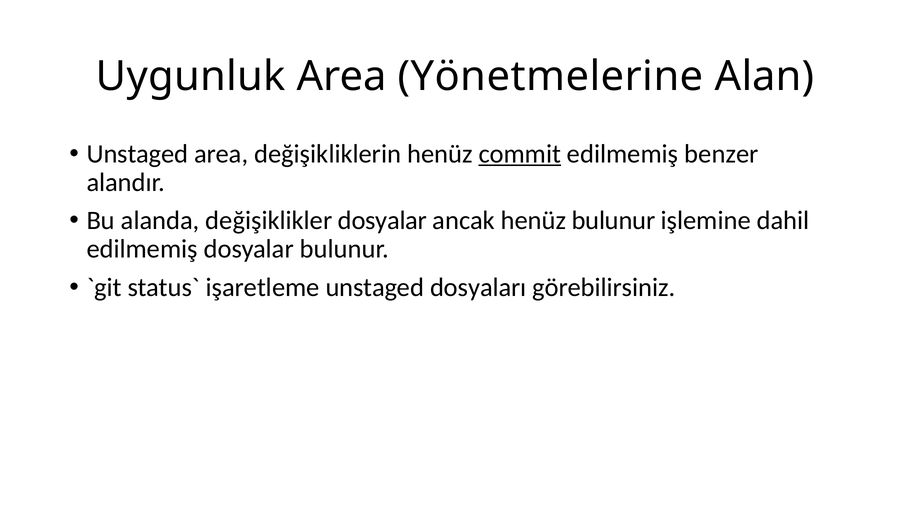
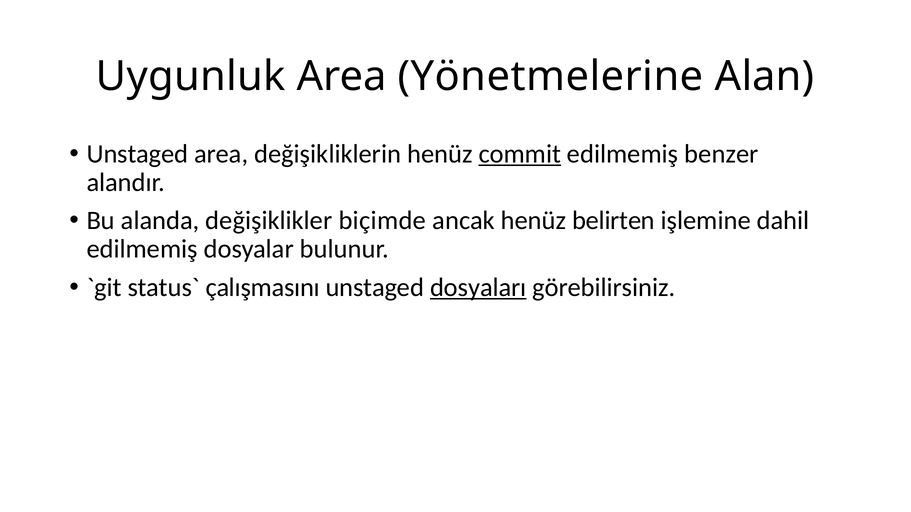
değişiklikler dosyalar: dosyalar -> biçimde (382, 221)
henüz bulunur: bulunur -> belirten (614, 221)
işaretleme: işaretleme -> çalışmasını (263, 288)
dosyaları underline: none -> present (478, 288)
